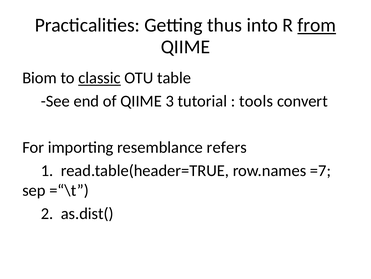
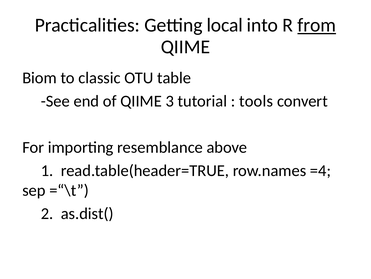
thus: thus -> local (225, 25)
classic underline: present -> none (100, 78)
refers: refers -> above (227, 147)
=7: =7 -> =4 (320, 170)
